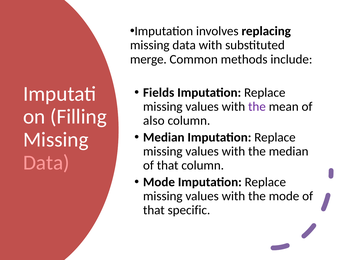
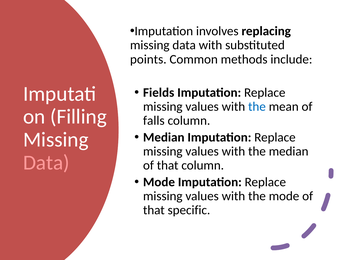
merge: merge -> points (148, 59)
the colour: purple -> blue (257, 107)
also: also -> falls (154, 121)
